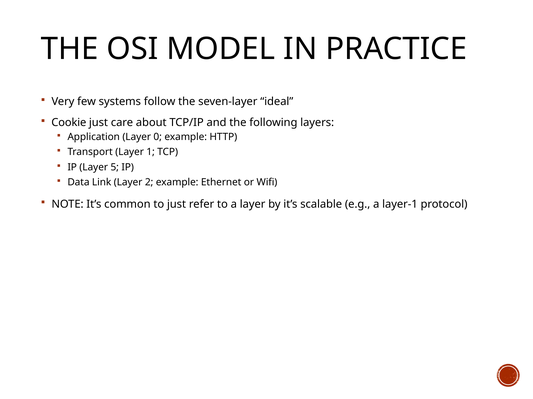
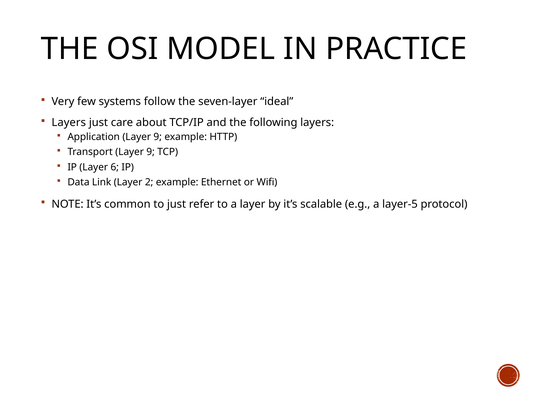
Cookie: Cookie -> Layers (69, 123)
Application Layer 0: 0 -> 9 (158, 137)
Transport Layer 1: 1 -> 9 (151, 152)
5: 5 -> 6 (115, 167)
layer-1: layer-1 -> layer-5 (400, 204)
